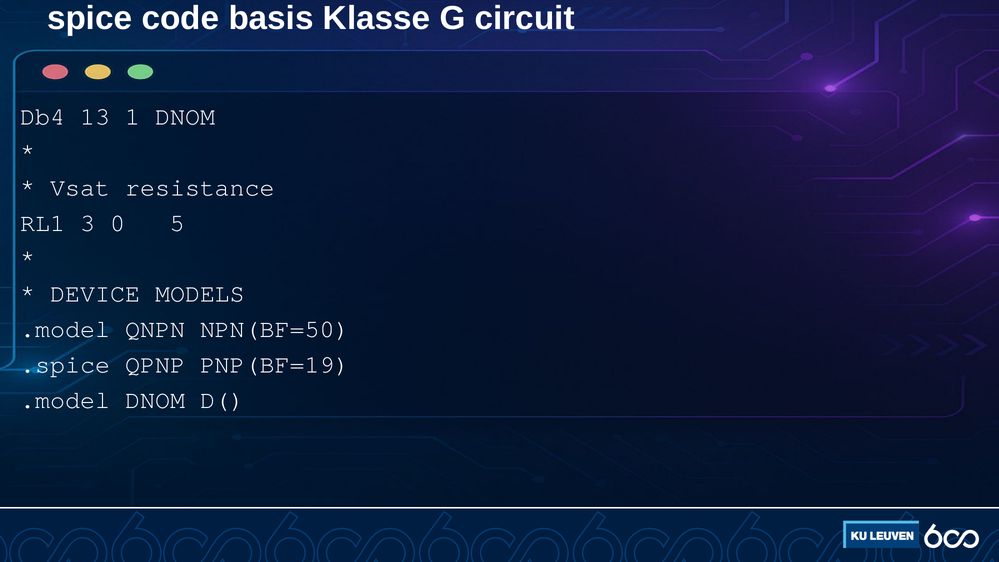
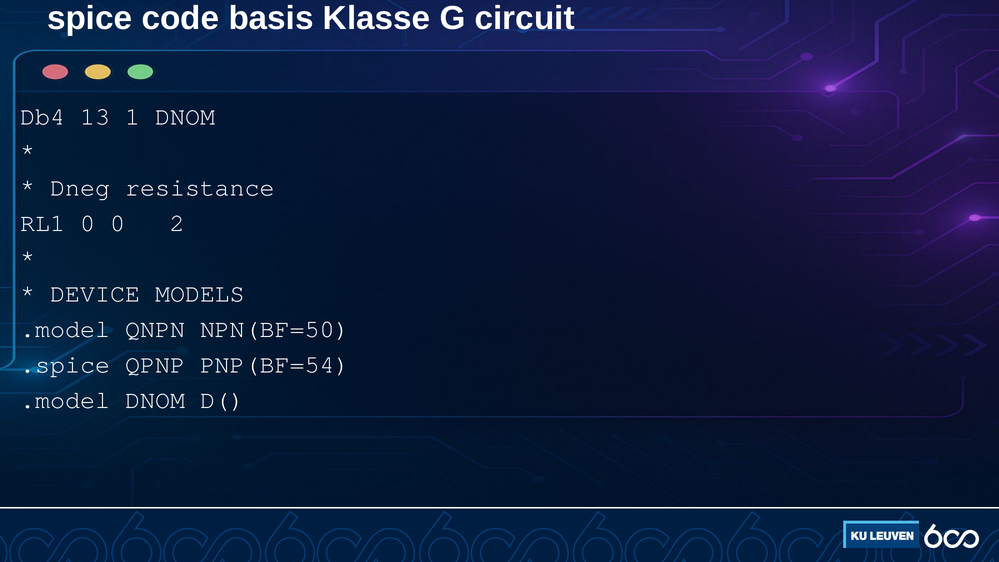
Vsat: Vsat -> Dneg (80, 188)
RL1 3: 3 -> 0 (88, 223)
5: 5 -> 2 (177, 223)
PNP(BF=19: PNP(BF=19 -> PNP(BF=54 (275, 364)
